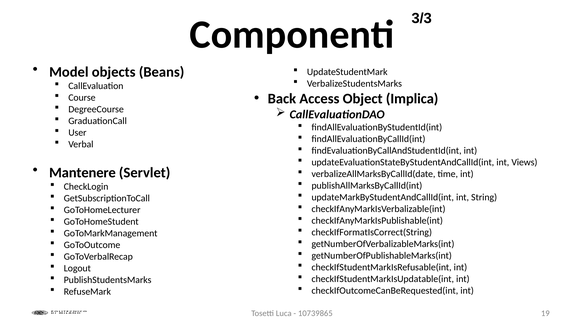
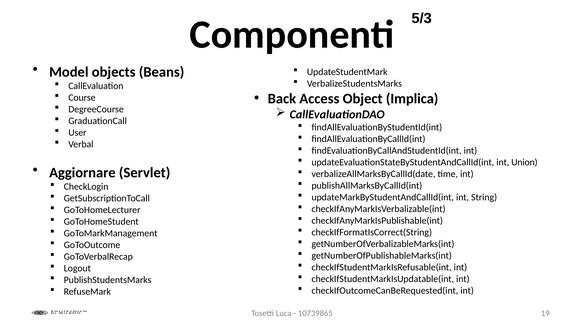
3/3: 3/3 -> 5/3 (422, 18)
Views: Views -> Union (524, 163)
Mantenere: Mantenere -> Aggiornare (82, 173)
